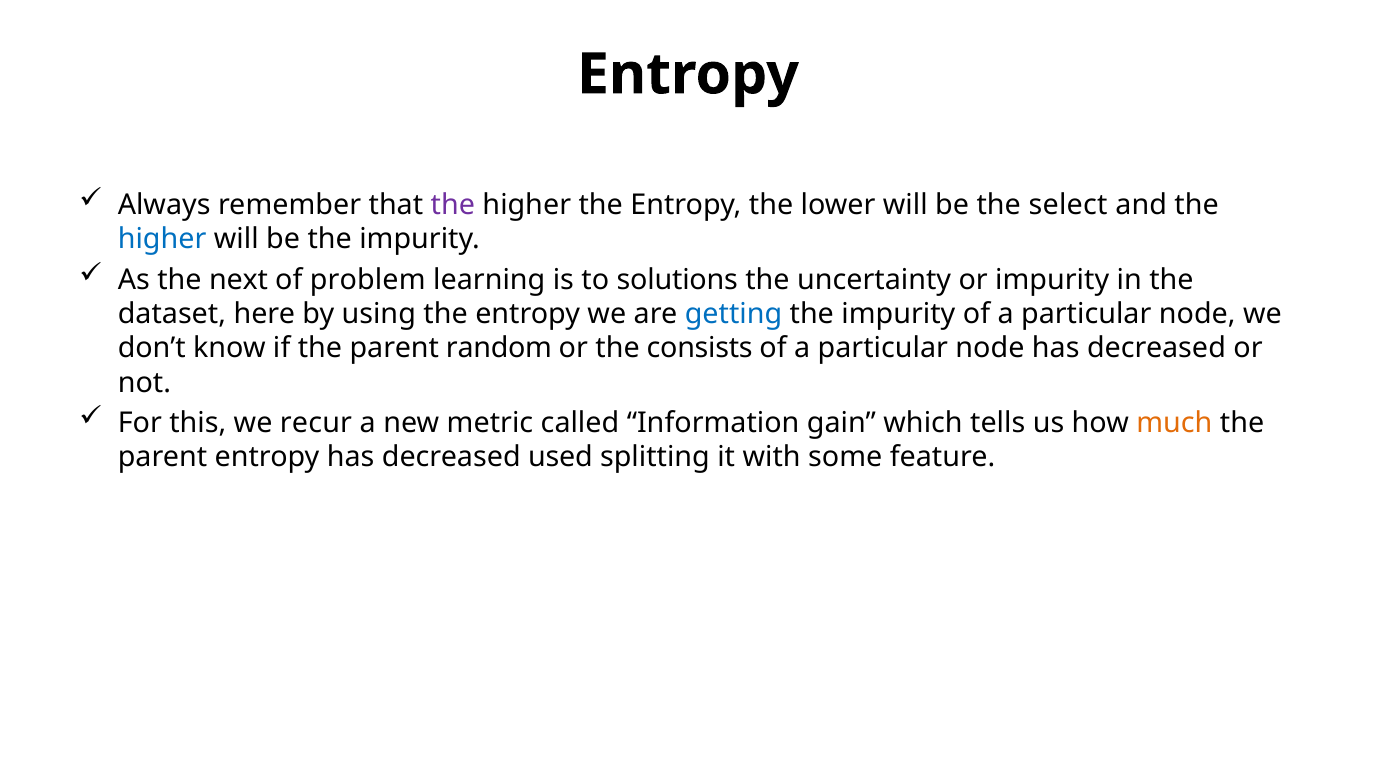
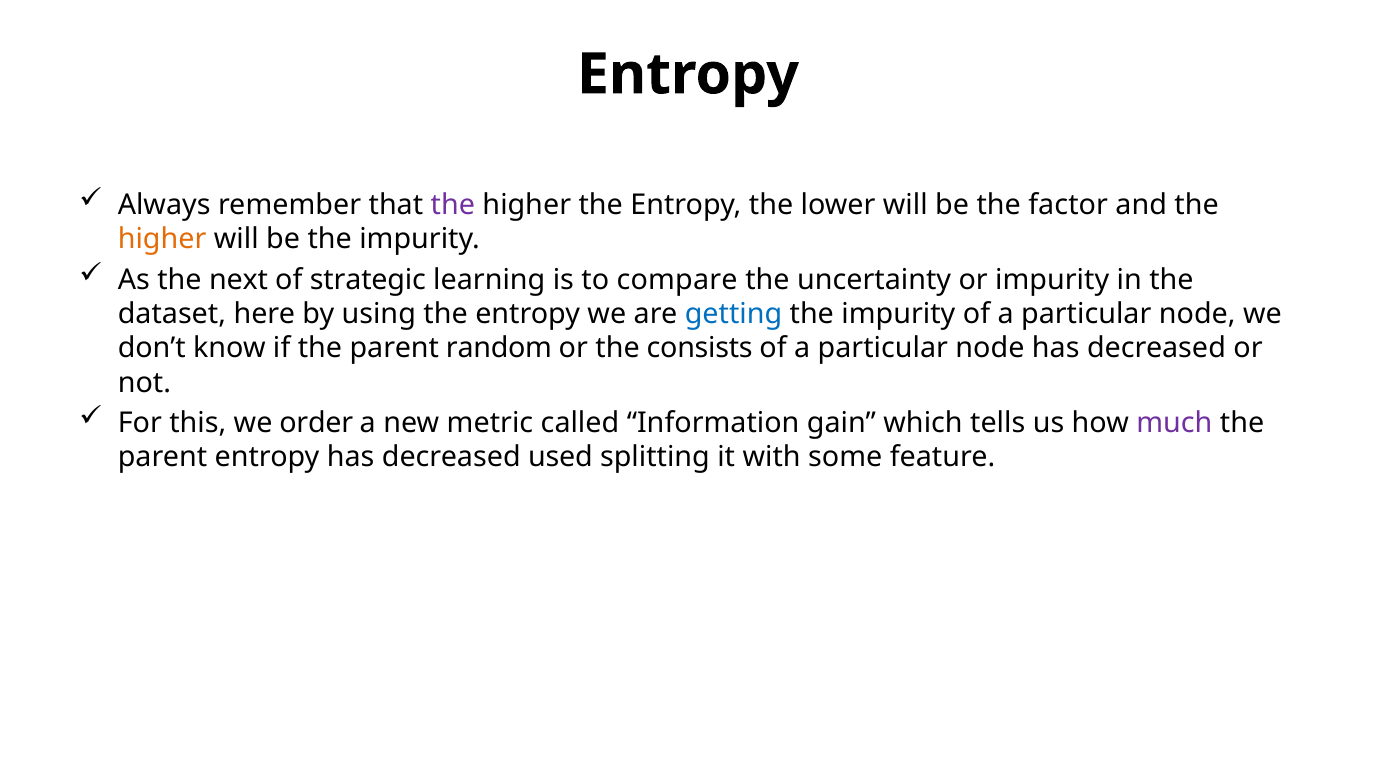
select: select -> factor (1068, 205)
higher colour: blue -> orange (162, 239)
problem: problem -> strategic (368, 280)
solutions: solutions -> compare (677, 280)
recur: recur -> order (316, 423)
much colour: orange -> purple (1174, 423)
